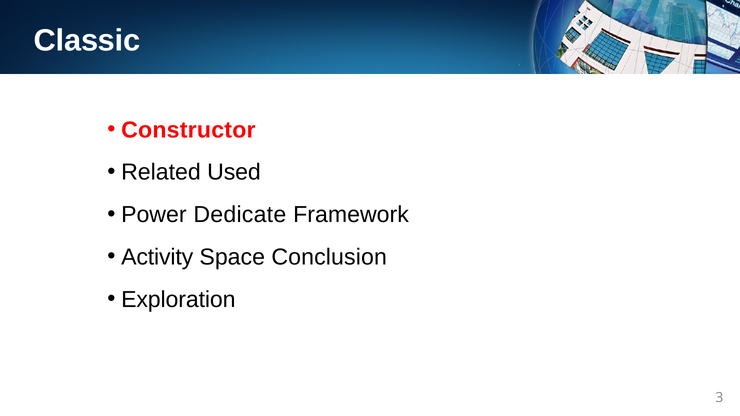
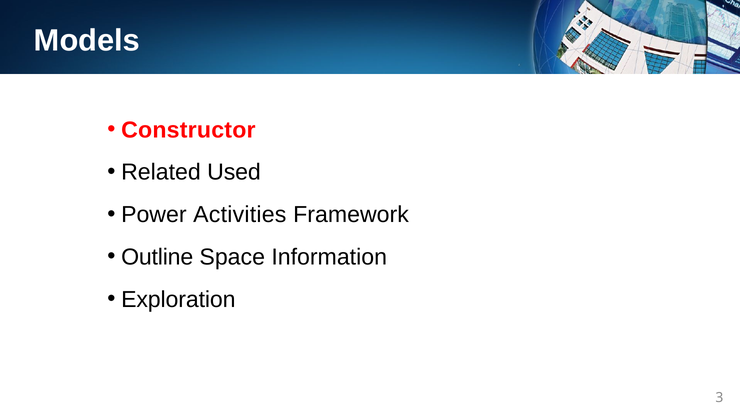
Classic: Classic -> Models (87, 40)
Dedicate: Dedicate -> Activities (240, 215)
Activity: Activity -> Outline (157, 257)
Conclusion: Conclusion -> Information (329, 257)
